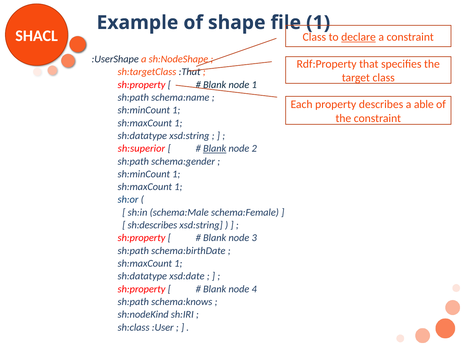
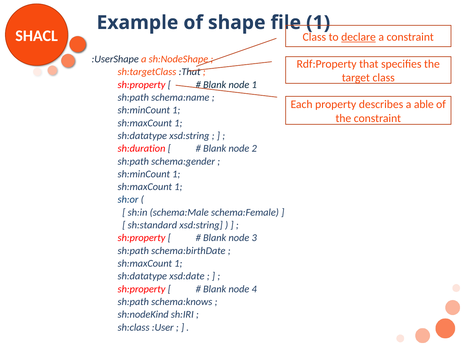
sh:superior: sh:superior -> sh:duration (142, 149)
Blank underline: present -> none (215, 149)
sh:describes: sh:describes -> sh:standard (152, 225)
